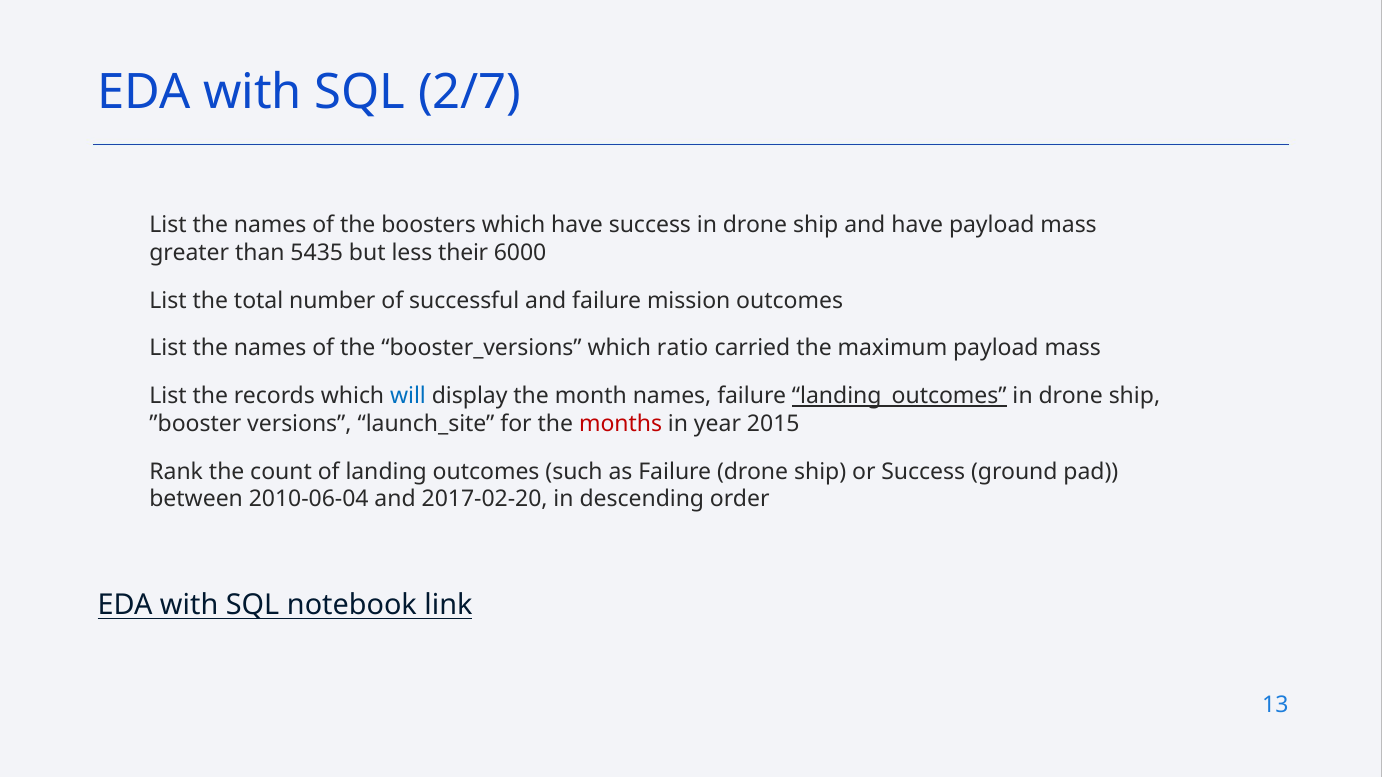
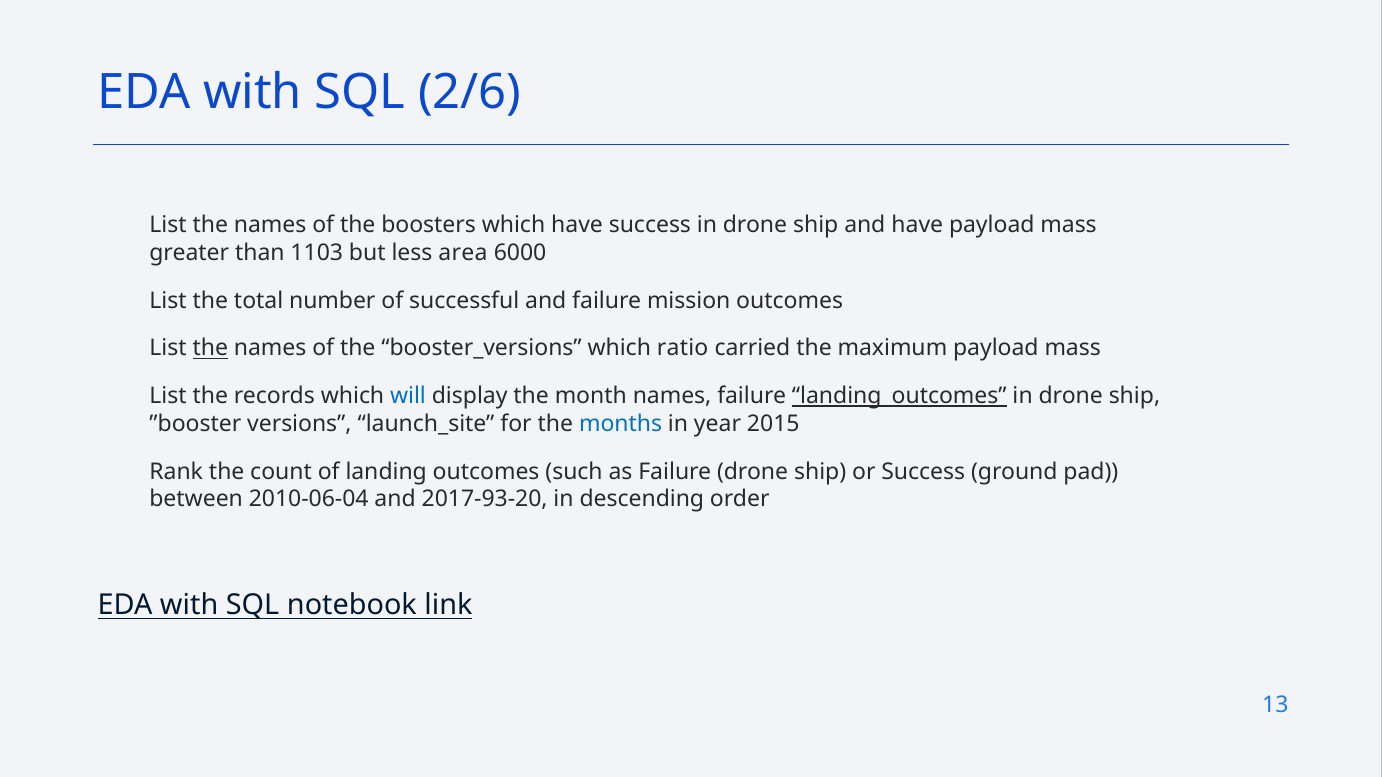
2/7: 2/7 -> 2/6 (470, 92)
5435: 5435 -> 1103 (317, 253)
their: their -> area (463, 253)
the underline: none -> present (210, 349)
months colour: red -> blue (621, 424)
2017-02-20: 2017-02-20 -> 2017-93-20 (485, 499)
